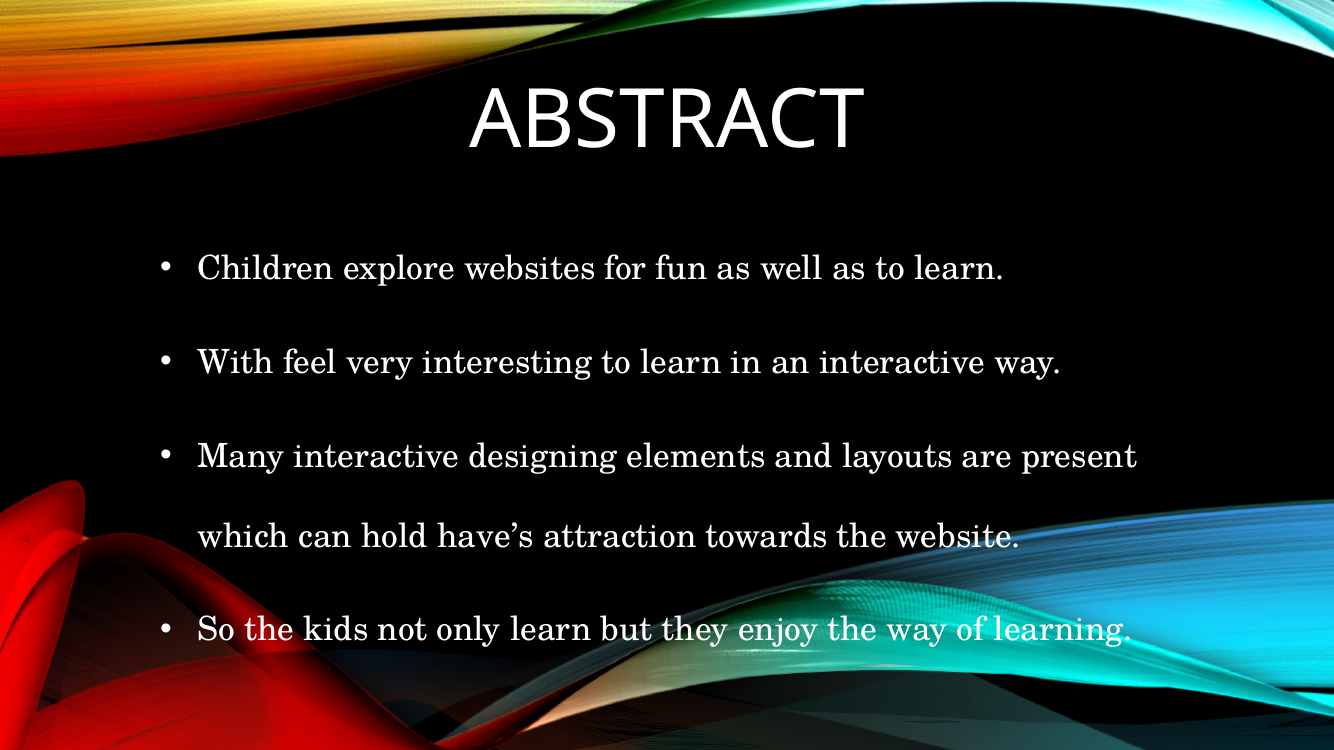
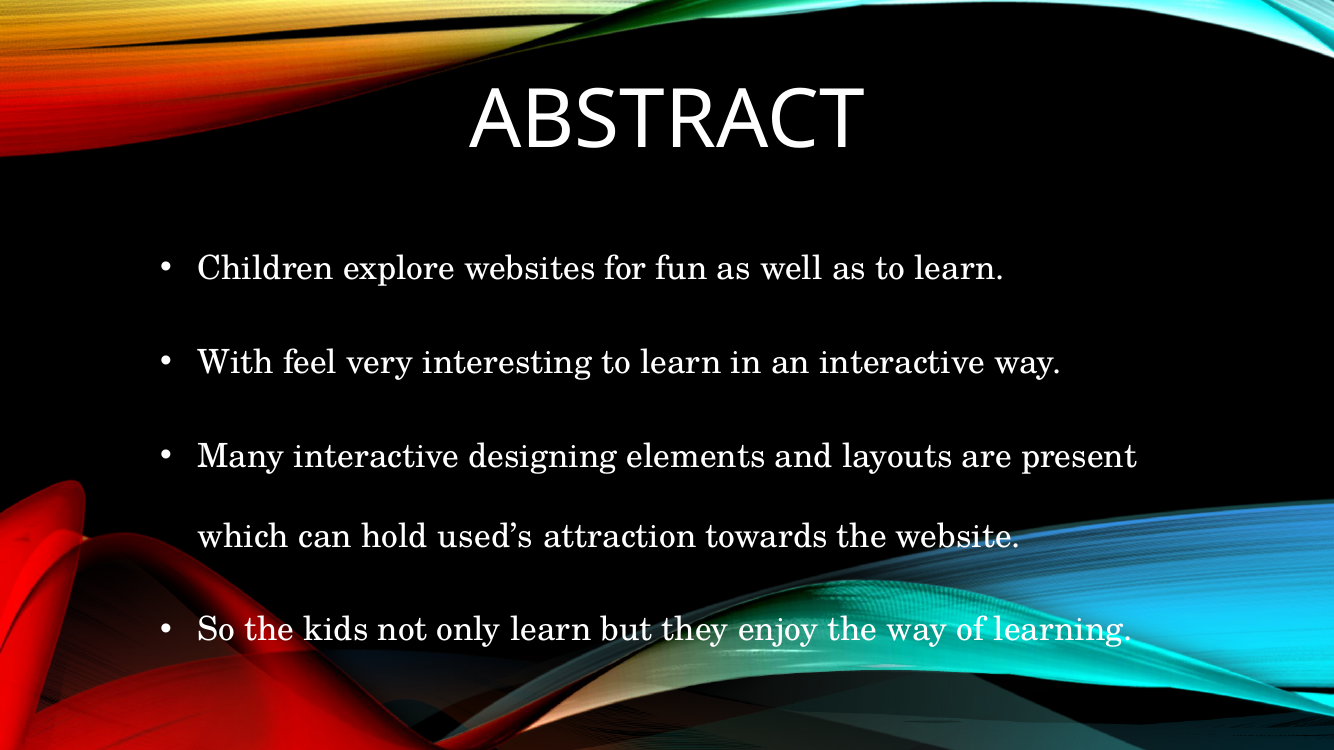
have’s: have’s -> used’s (486, 536)
